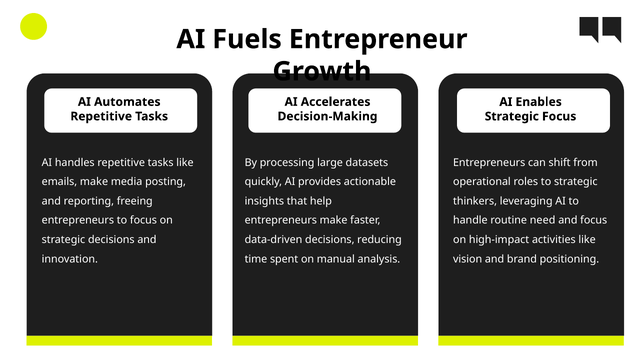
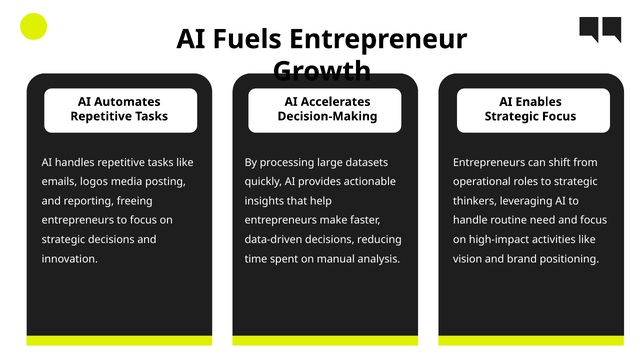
emails make: make -> logos (94, 182)
